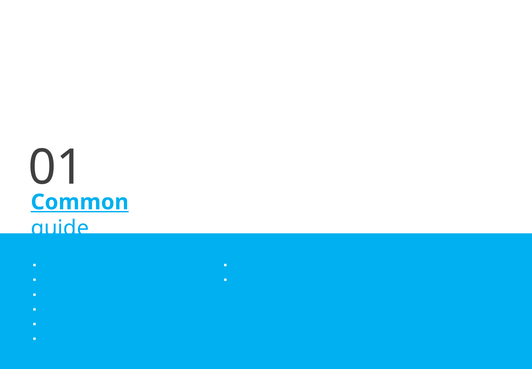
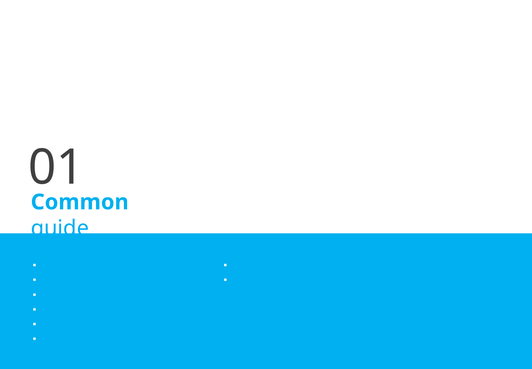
Common underline: present -> none (80, 202)
